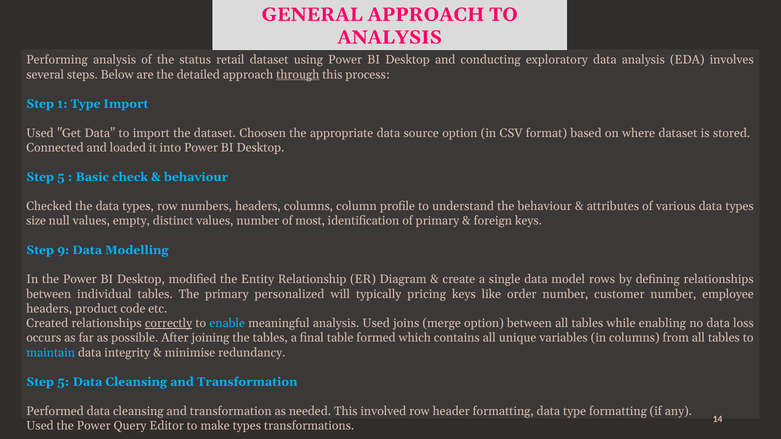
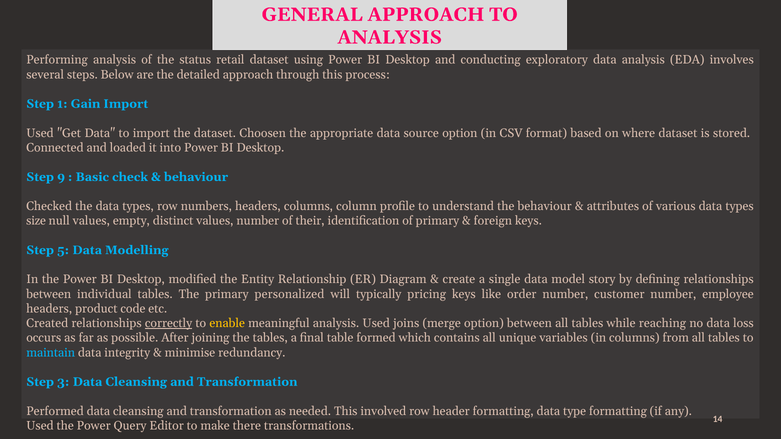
through underline: present -> none (298, 75)
1 Type: Type -> Gain (86, 104)
5: 5 -> 9 (61, 177)
most: most -> their (310, 221)
9: 9 -> 5 (63, 250)
rows: rows -> story (602, 280)
enable colour: light blue -> yellow (227, 323)
enabling: enabling -> reaching (662, 323)
5: 5 -> 3 (63, 382)
make types: types -> there (247, 426)
